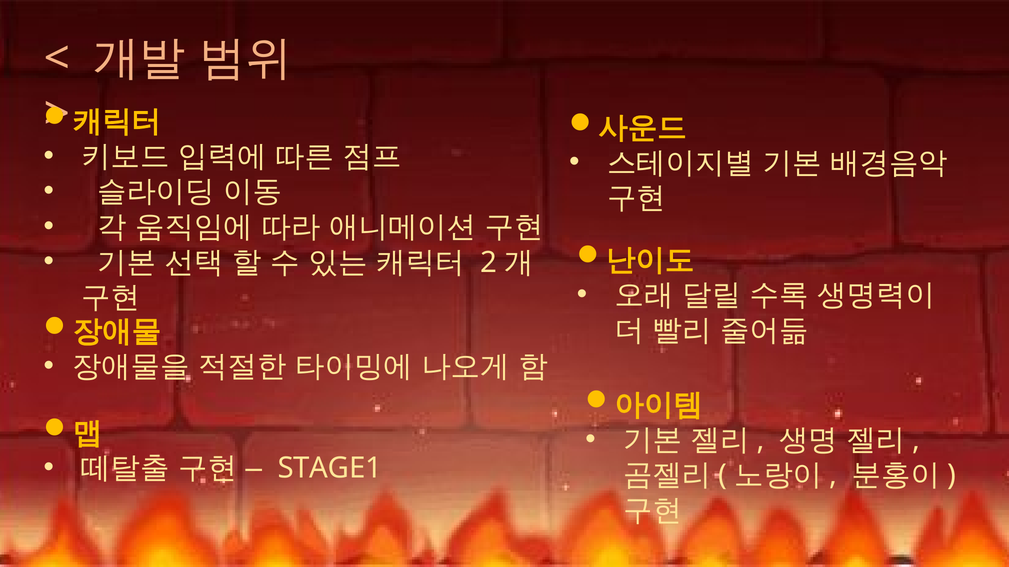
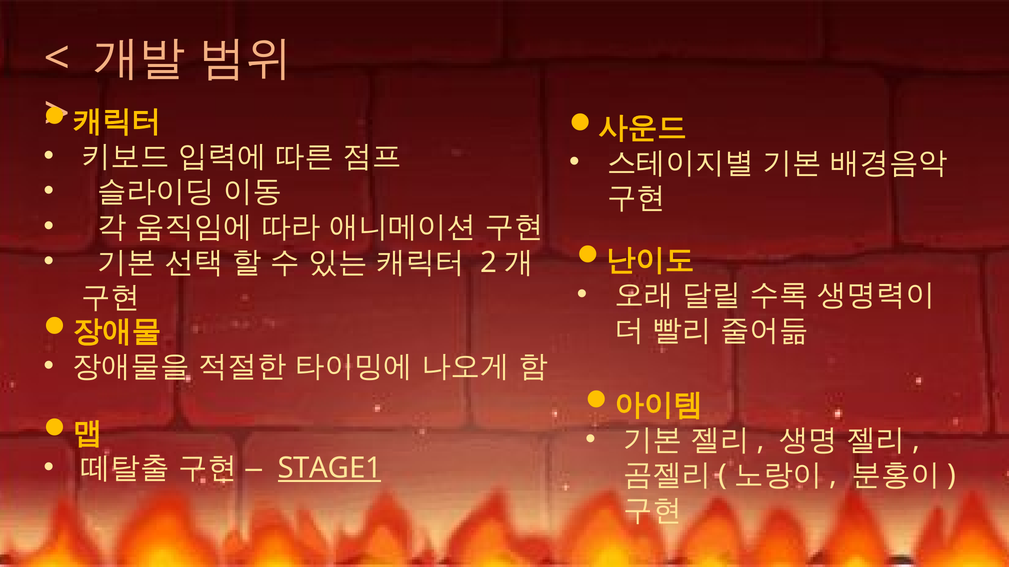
STAGE1 underline: none -> present (330, 469)
